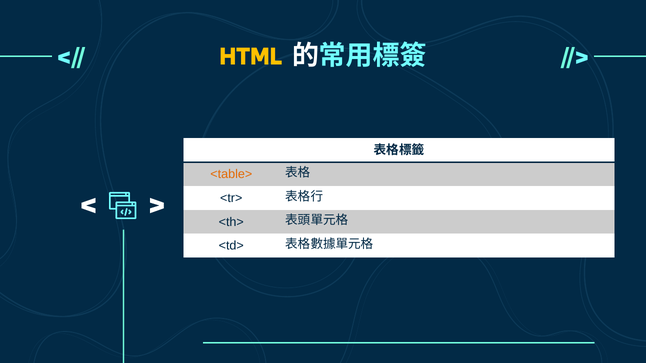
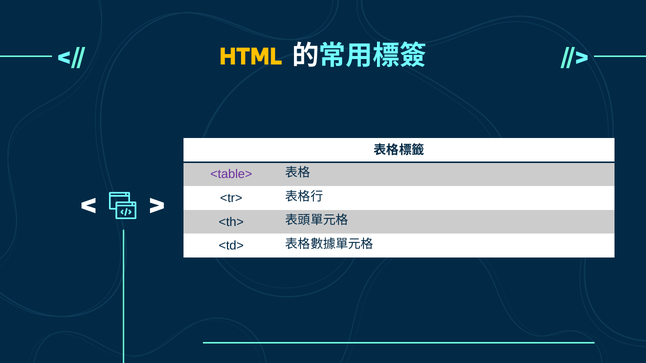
<table> colour: orange -> purple (231, 174)
